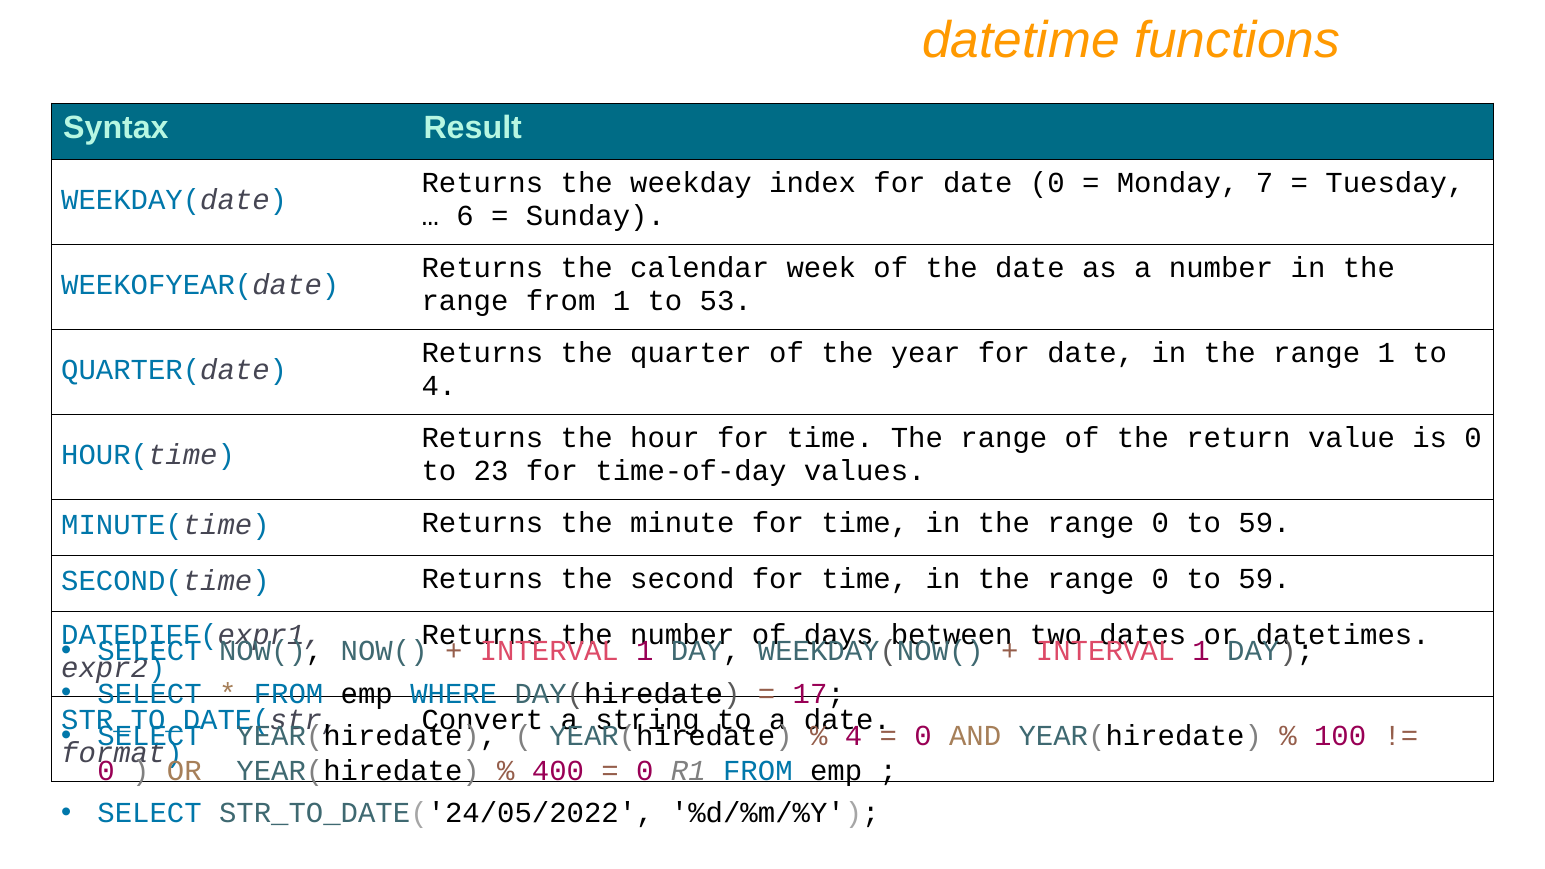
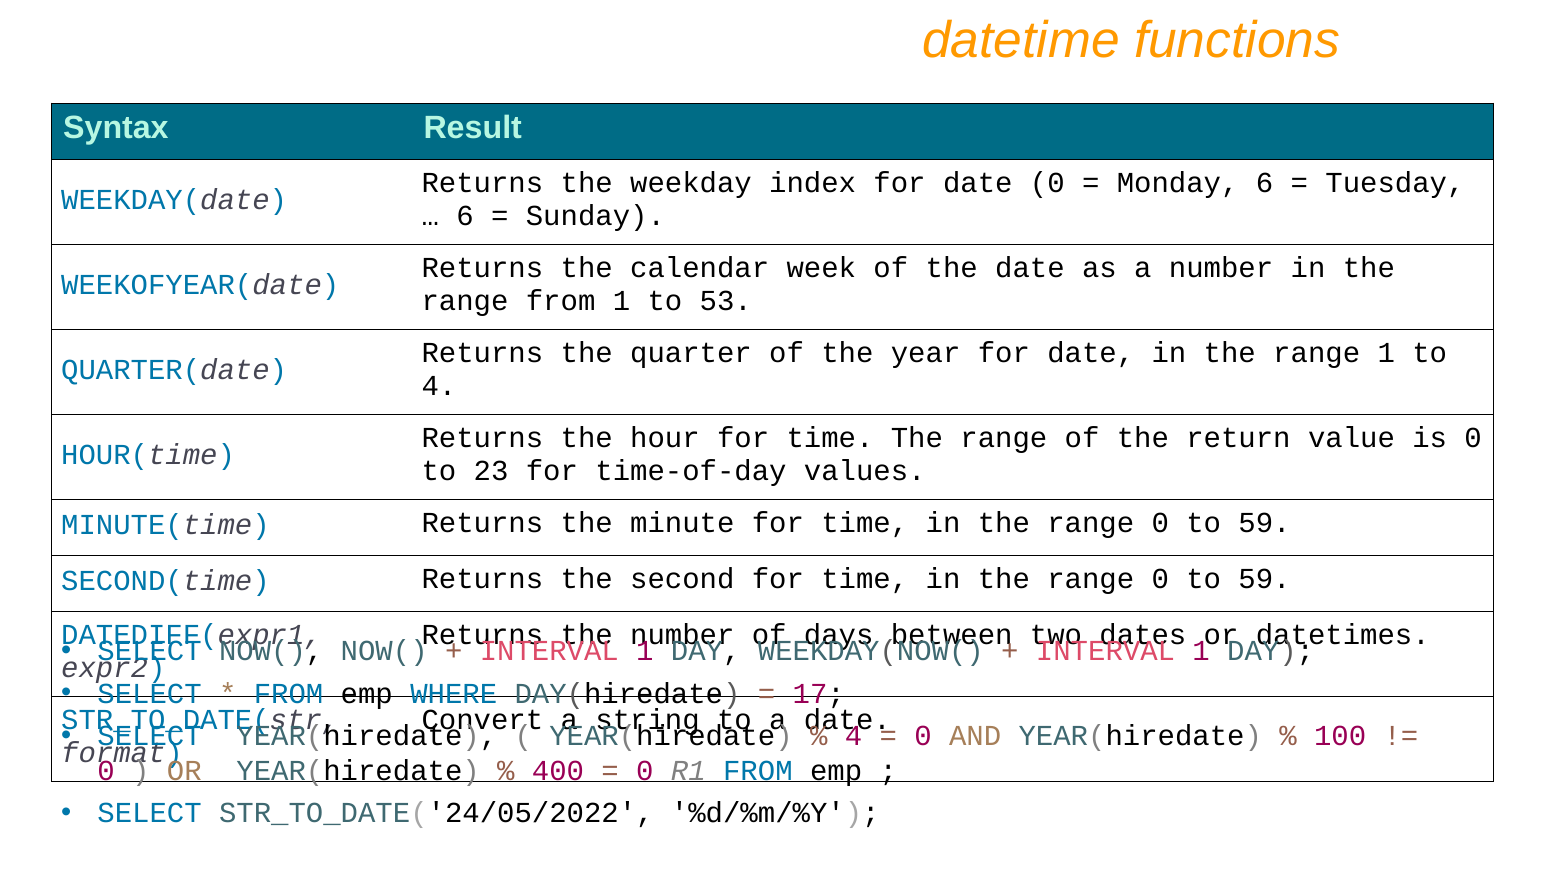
Monday 7: 7 -> 6 (1265, 183)
